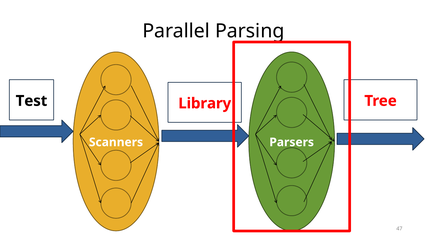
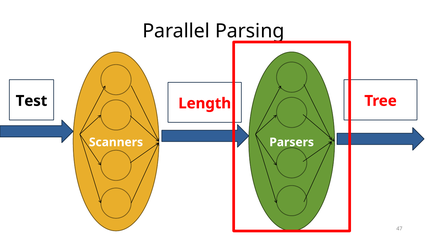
Library: Library -> Length (205, 103)
